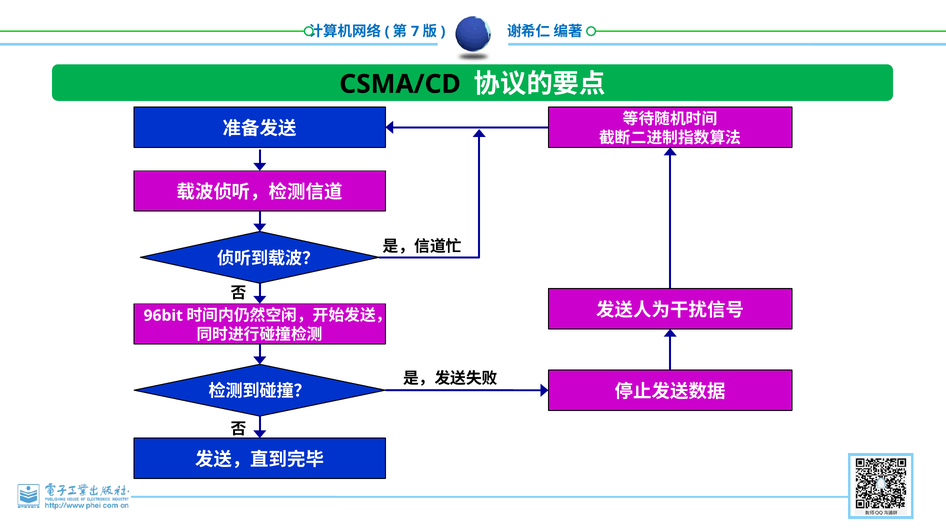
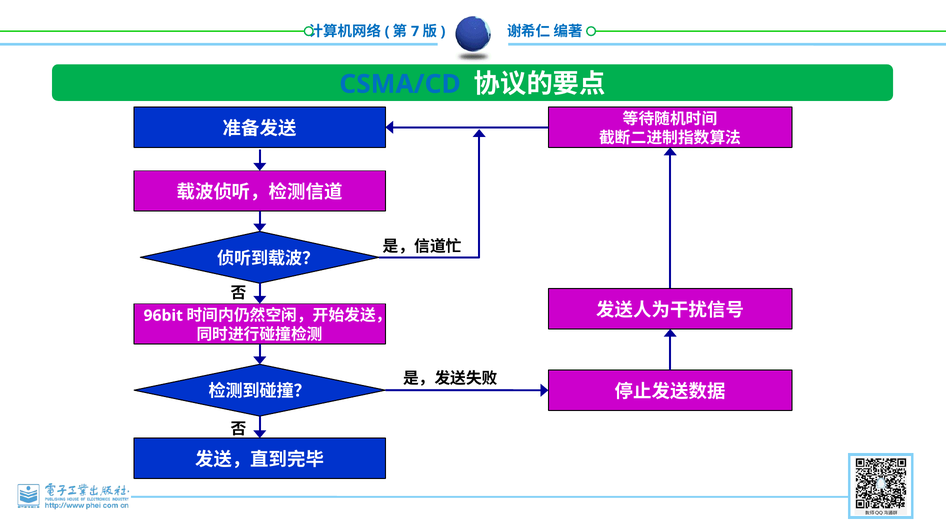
CSMA/CD colour: black -> blue (400, 84)
